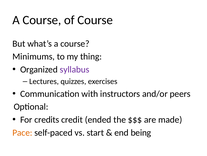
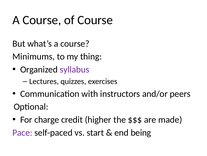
credits: credits -> charge (47, 119)
ended: ended -> higher (98, 119)
Pace colour: orange -> purple (22, 132)
